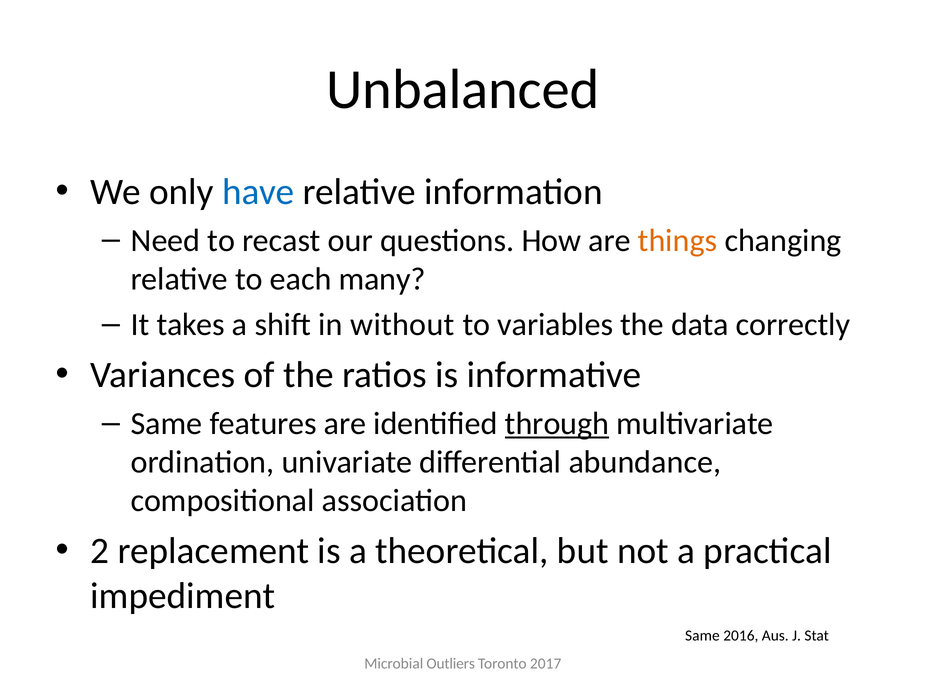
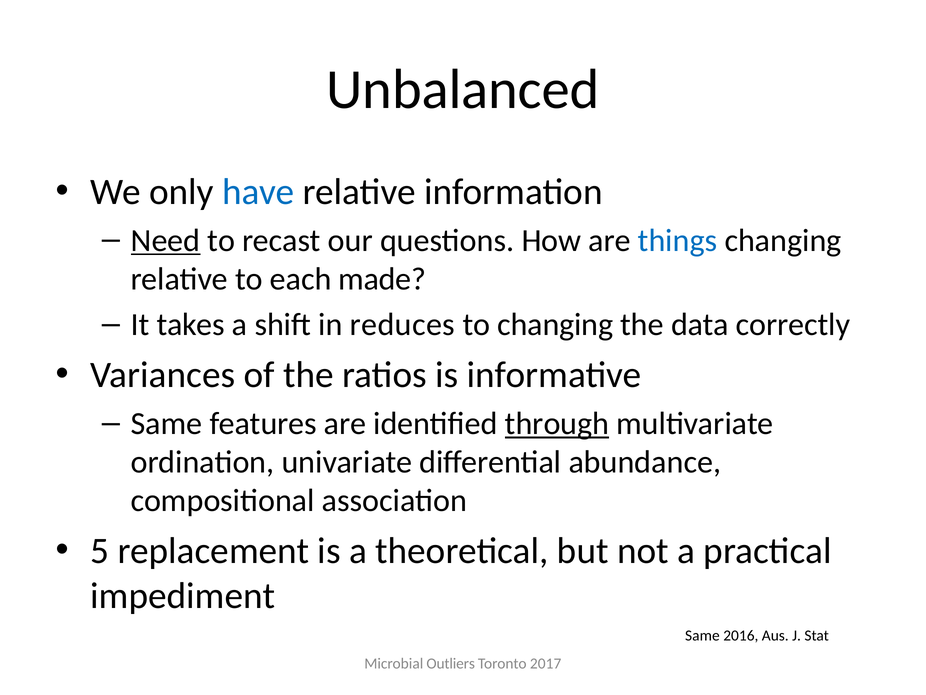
Need underline: none -> present (166, 240)
things colour: orange -> blue (678, 240)
many: many -> made (382, 279)
without: without -> reduces (402, 325)
to variables: variables -> changing (555, 325)
2: 2 -> 5 (100, 551)
